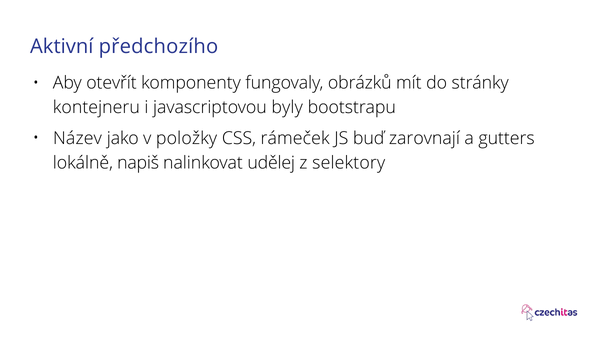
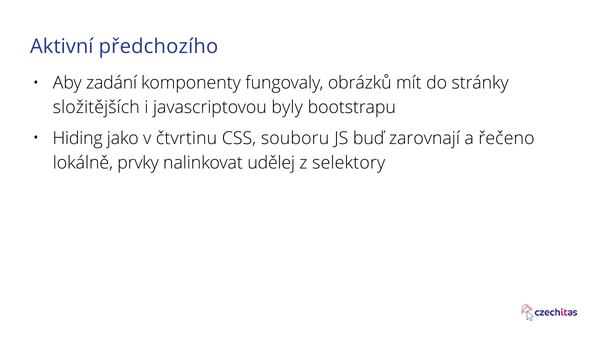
otevřít: otevřít -> zadání (112, 83)
kontejneru: kontejneru -> složitějších (96, 107)
Název: Název -> Hiding (78, 138)
položky: položky -> čtvrtinu (187, 138)
rámeček: rámeček -> souboru (295, 138)
gutters: gutters -> řečeno (506, 138)
napiš: napiš -> prvky (138, 163)
